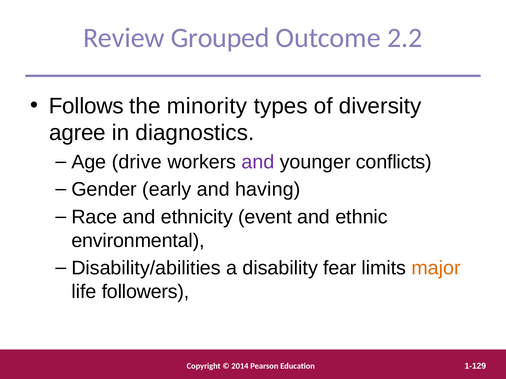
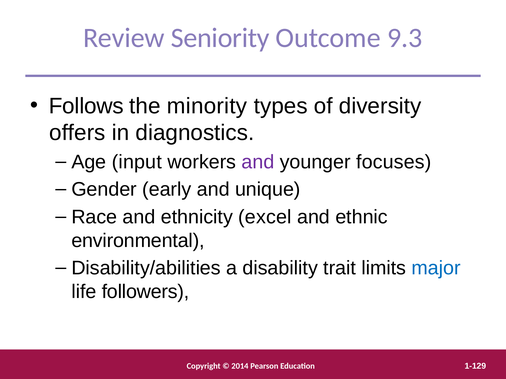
Grouped: Grouped -> Seniority (220, 38)
2.2: 2.2 -> 9.3 (405, 38)
agree: agree -> offers (77, 133)
drive: drive -> input (137, 162)
conflicts: conflicts -> focuses (394, 162)
having: having -> unique (268, 190)
event: event -> excel (265, 217)
fear: fear -> trait (340, 268)
major colour: orange -> blue (436, 268)
